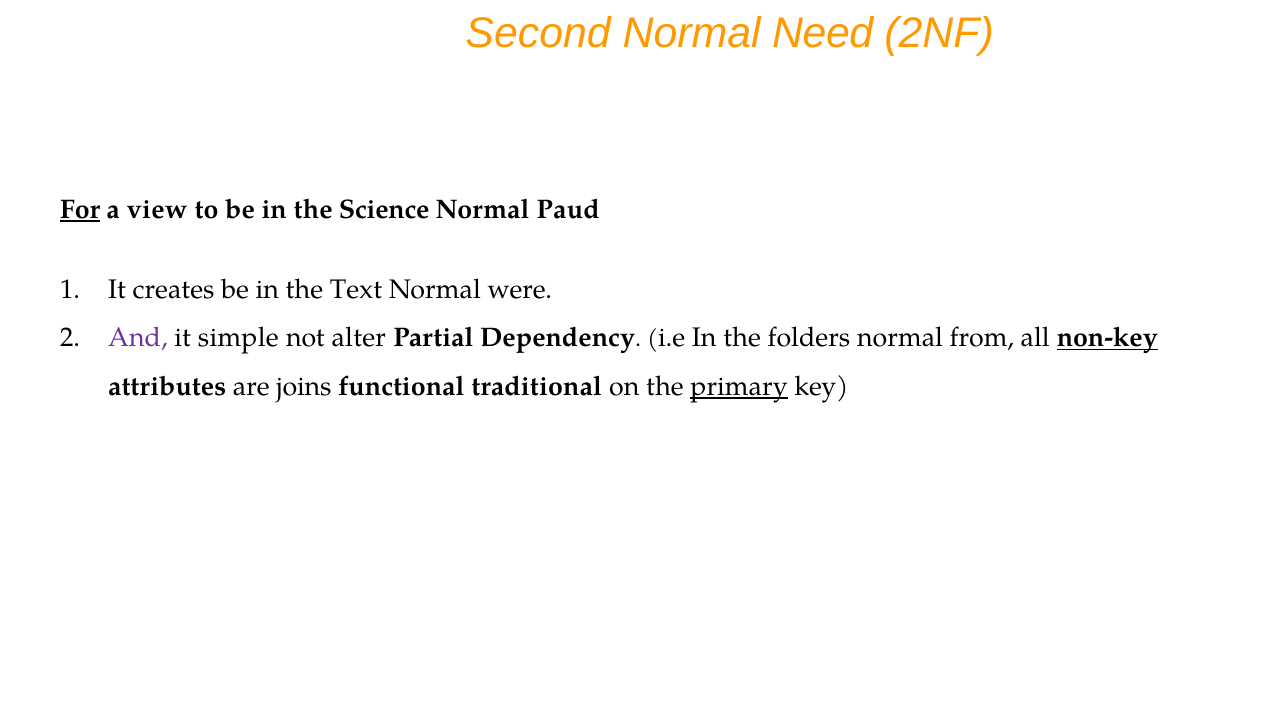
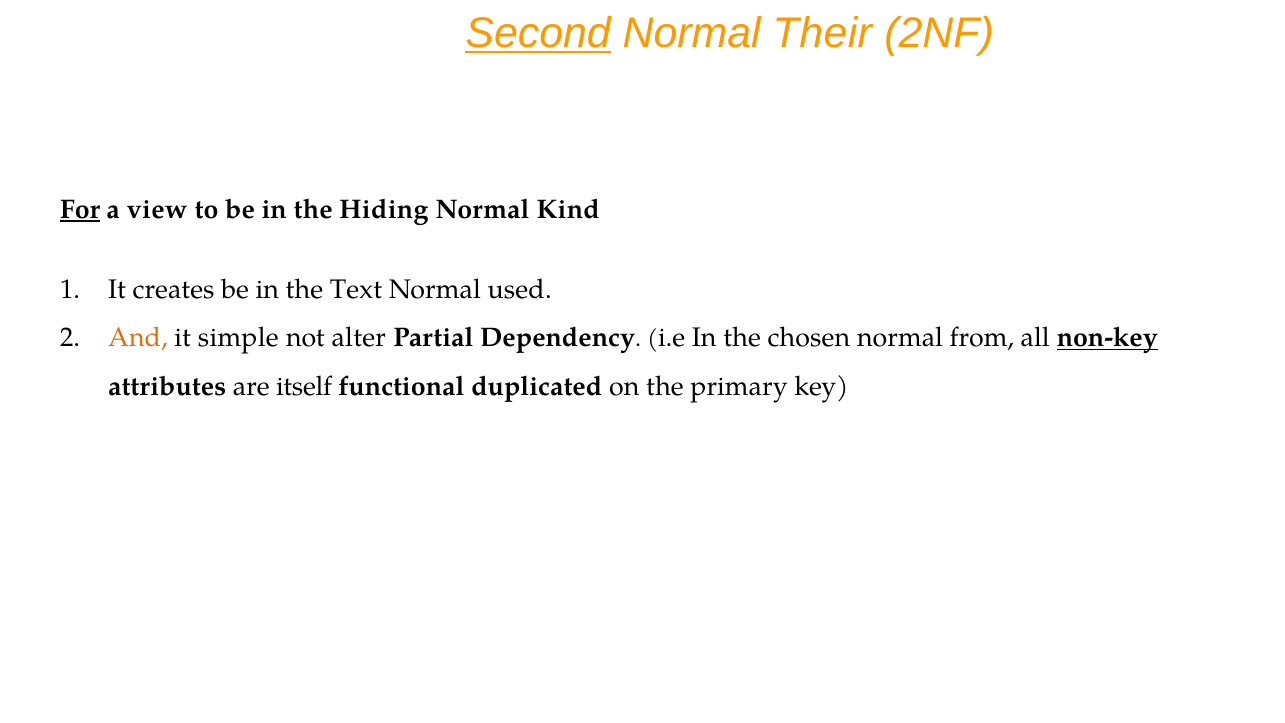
Second underline: none -> present (538, 33)
Need: Need -> Their (822, 33)
Science: Science -> Hiding (384, 210)
Paud: Paud -> Kind (568, 210)
were: were -> used (520, 290)
And colour: purple -> orange (138, 338)
folders: folders -> chosen (809, 338)
joins: joins -> itself (304, 386)
traditional: traditional -> duplicated (537, 386)
primary underline: present -> none (739, 386)
